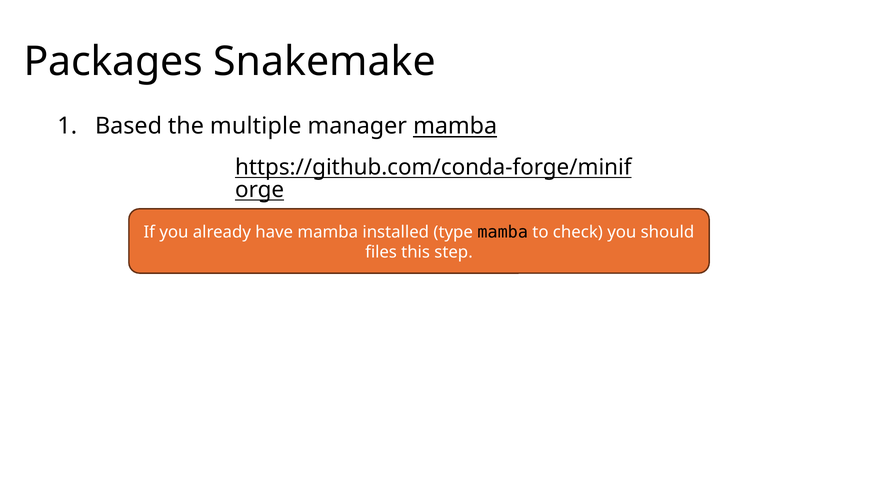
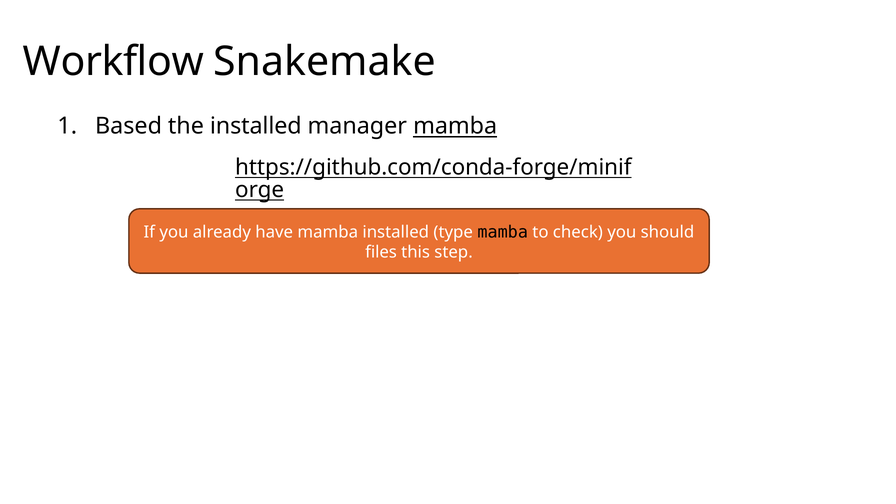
Packages: Packages -> Workflow (113, 61)
the multiple: multiple -> installed (256, 126)
